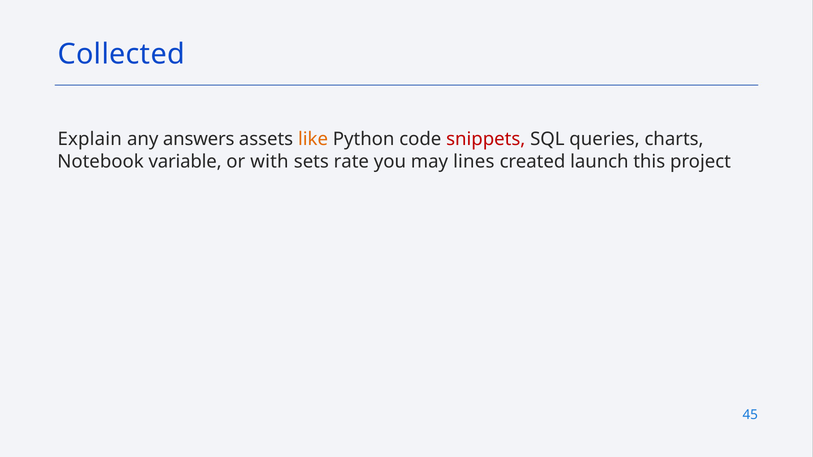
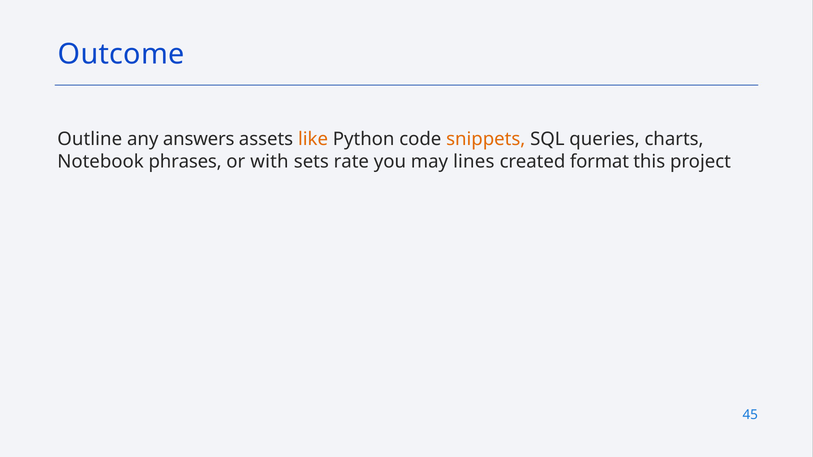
Collected: Collected -> Outcome (121, 54)
Explain: Explain -> Outline (90, 139)
snippets colour: red -> orange (486, 139)
variable: variable -> phrases (185, 162)
launch: launch -> format (599, 162)
